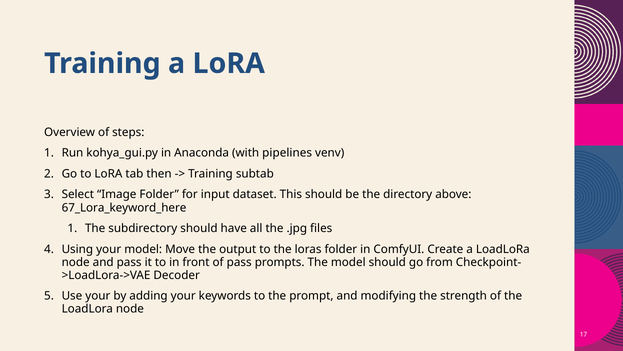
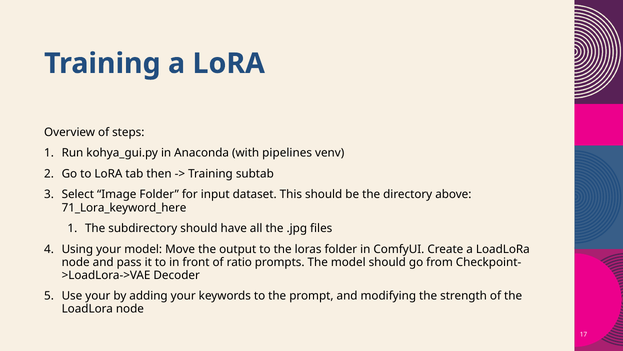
67_Lora_keyword_here: 67_Lora_keyword_here -> 71_Lora_keyword_here (124, 207)
of pass: pass -> ratio (239, 262)
